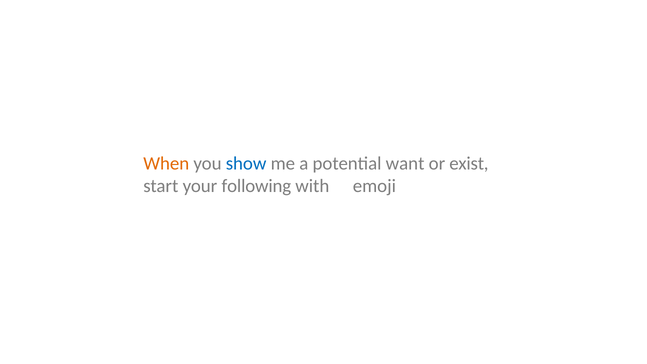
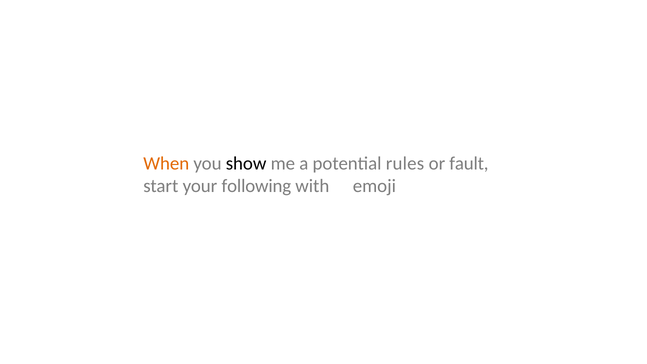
show colour: blue -> black (246, 163)
want: want -> rules (405, 163)
exist: exist -> fault (469, 163)
